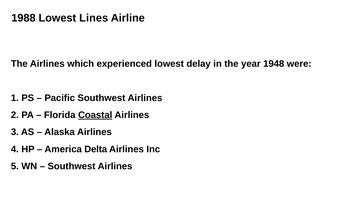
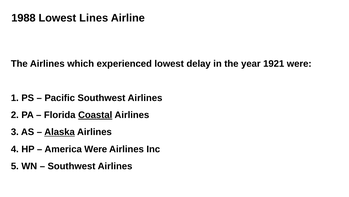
1948: 1948 -> 1921 (274, 64)
Alaska underline: none -> present (60, 132)
America Delta: Delta -> Were (96, 149)
